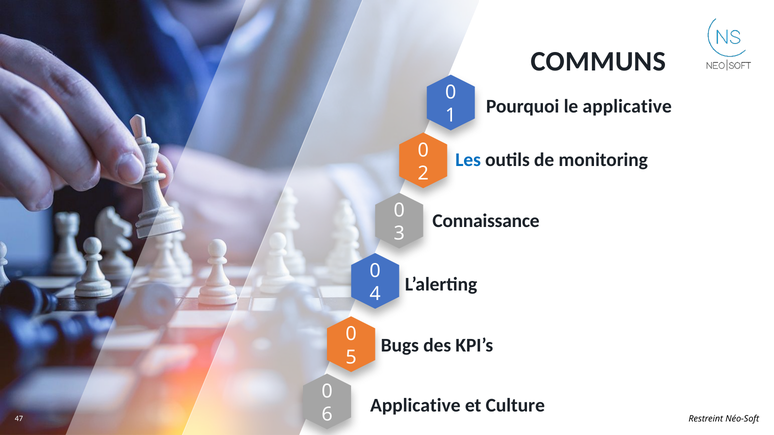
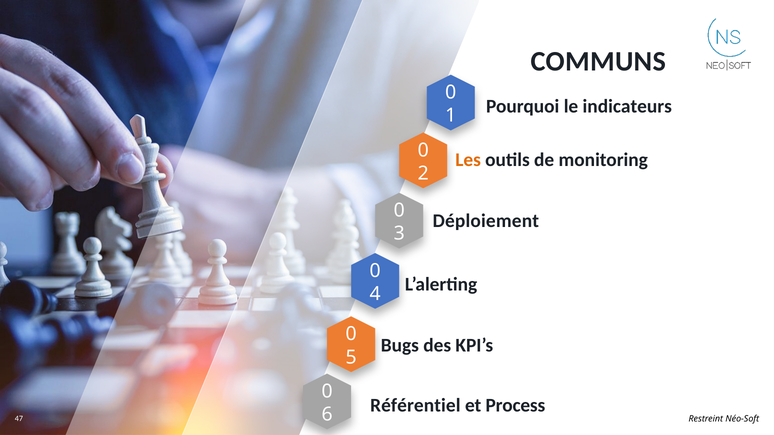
le applicative: applicative -> indicateurs (627, 107)
Les colour: blue -> orange (468, 160)
Connaissance: Connaissance -> Déploiement (486, 221)
Applicative: Applicative -> Référentiel (415, 405)
Culture: Culture -> Process (515, 405)
